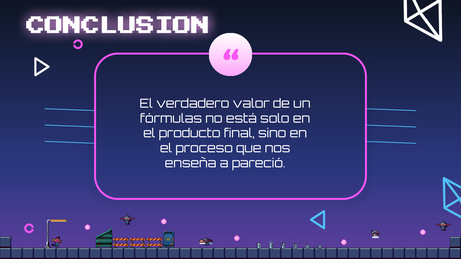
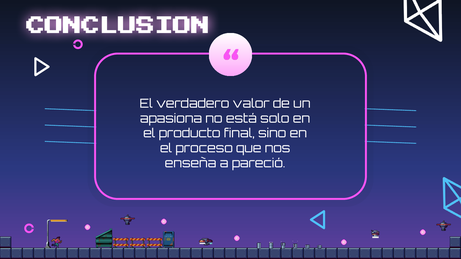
fórmulas: fórmulas -> apasiona (171, 119)
